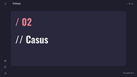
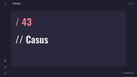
02: 02 -> 43 (27, 23)
